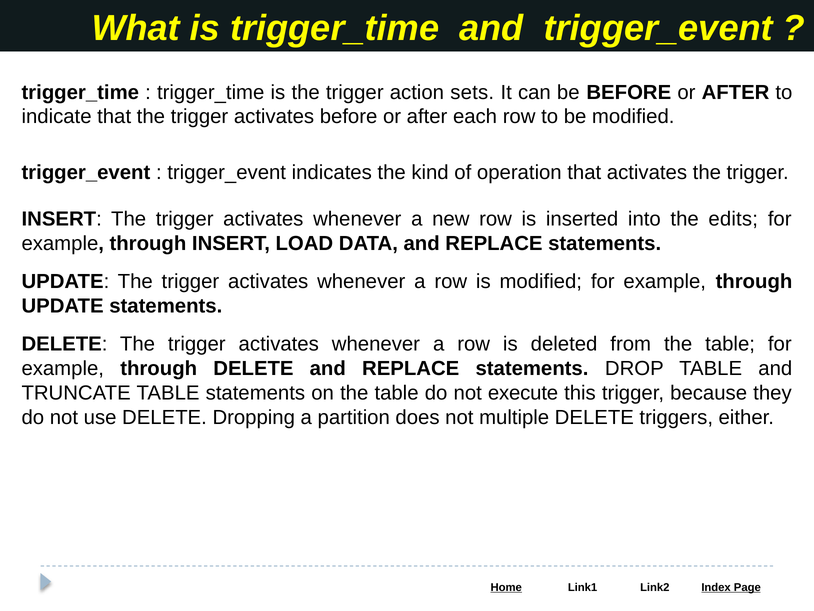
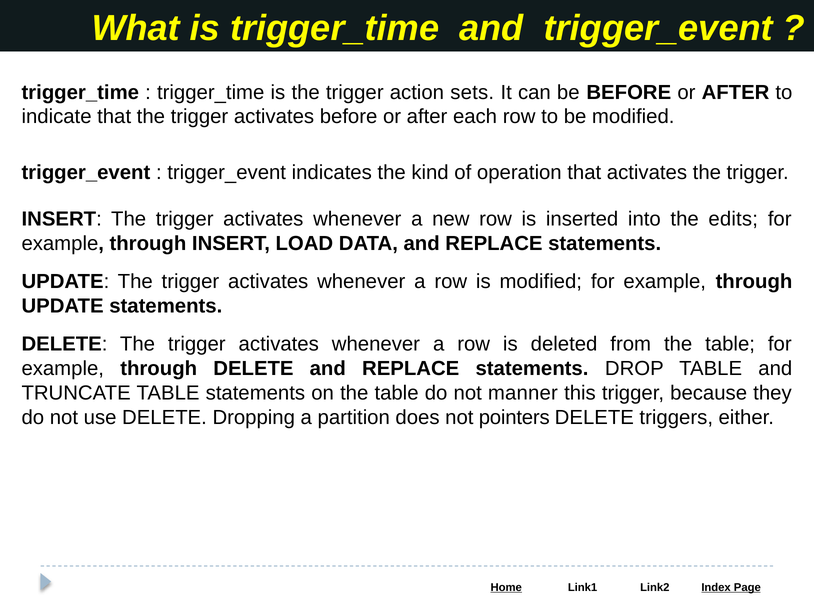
execute: execute -> manner (523, 393)
multiple: multiple -> pointers (514, 417)
